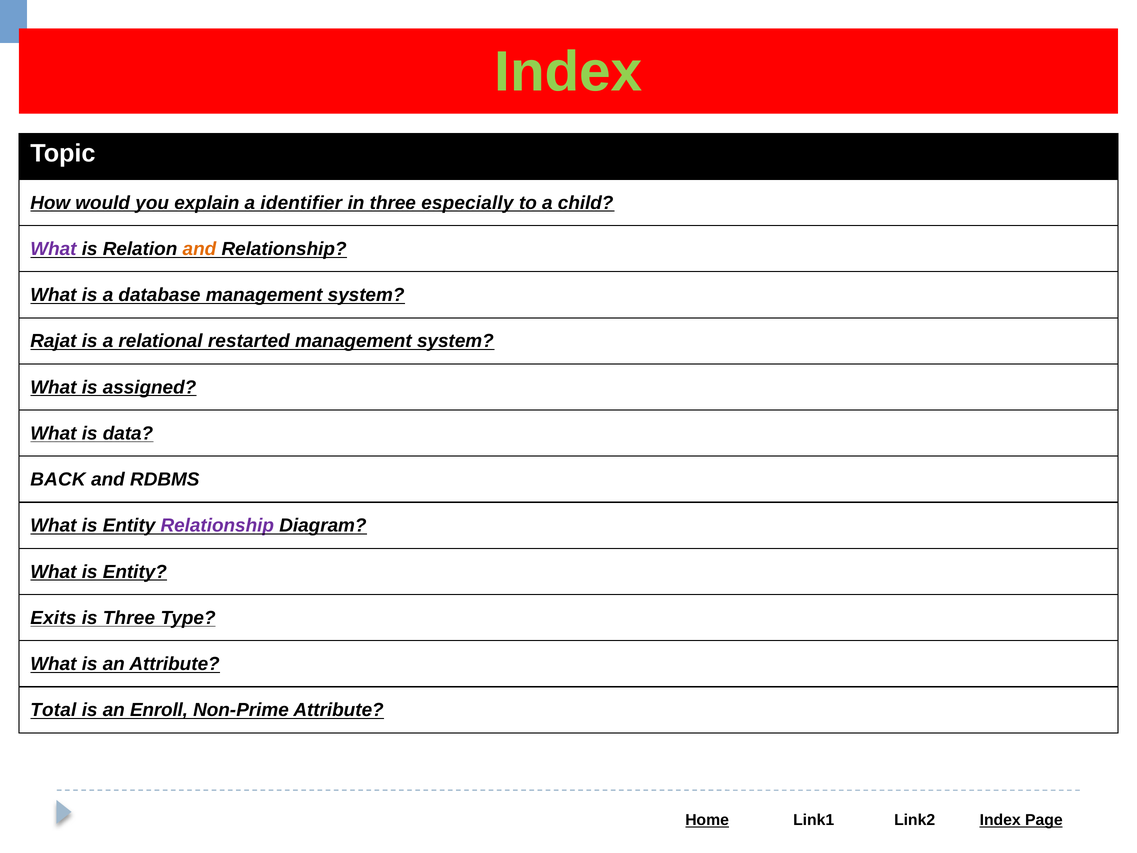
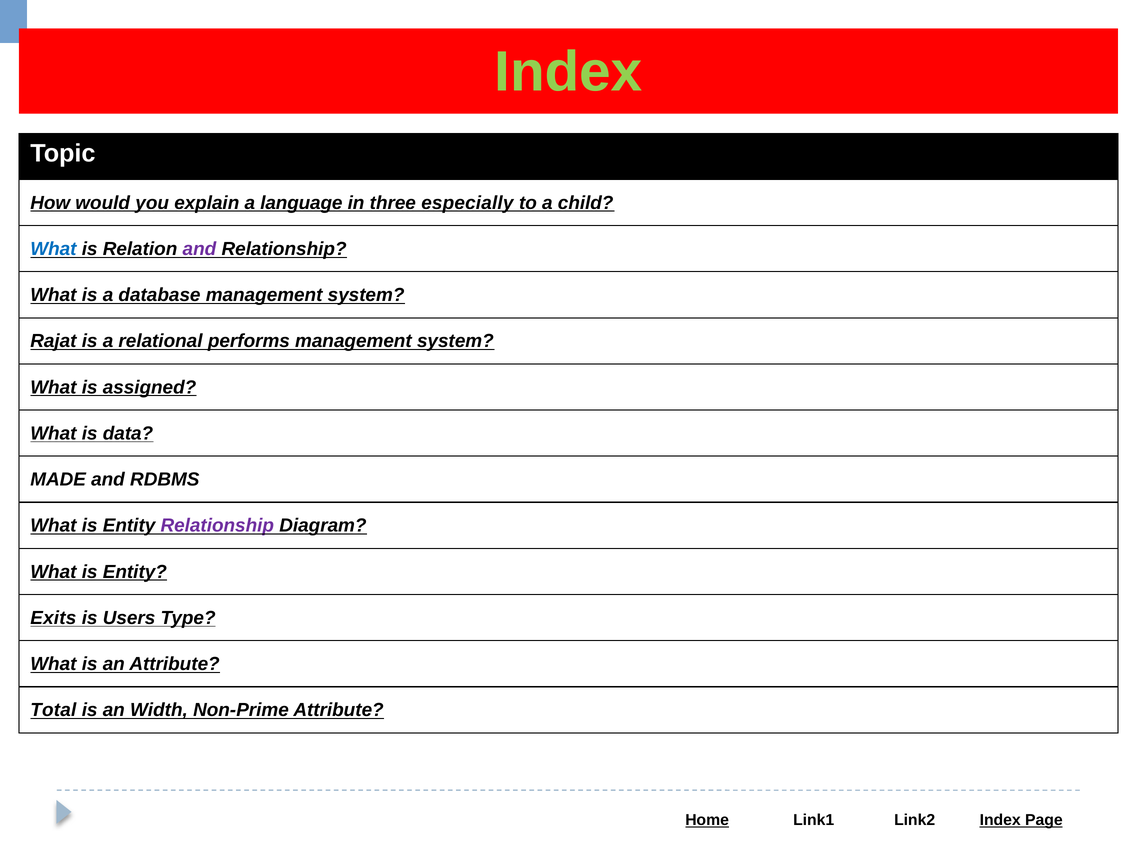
identifier: identifier -> language (301, 203)
What colour: purple -> blue (53, 249)
and colour: orange -> purple (199, 249)
restarted: restarted -> performs (249, 341)
BACK: BACK -> MADE (58, 479)
is Three: Three -> Users (129, 618)
Enroll: Enroll -> Width (159, 710)
